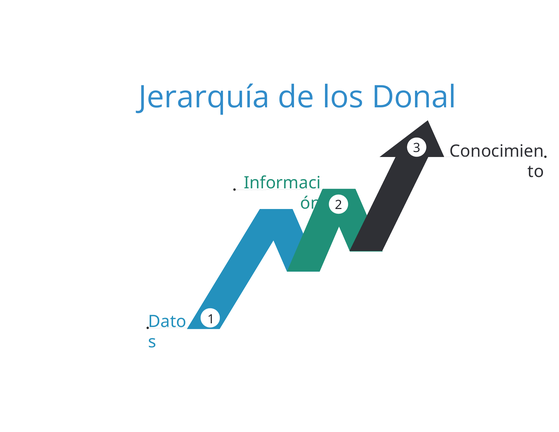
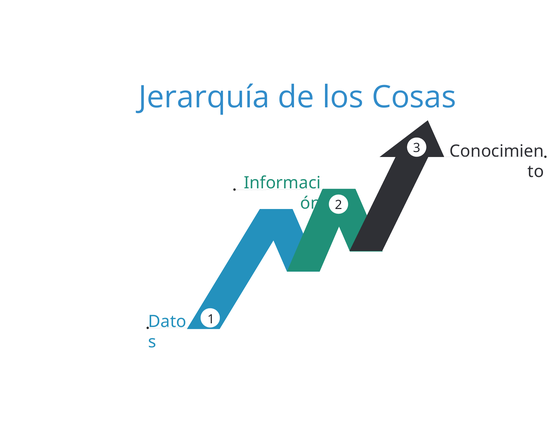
Donal: Donal -> Cosas (414, 97)
